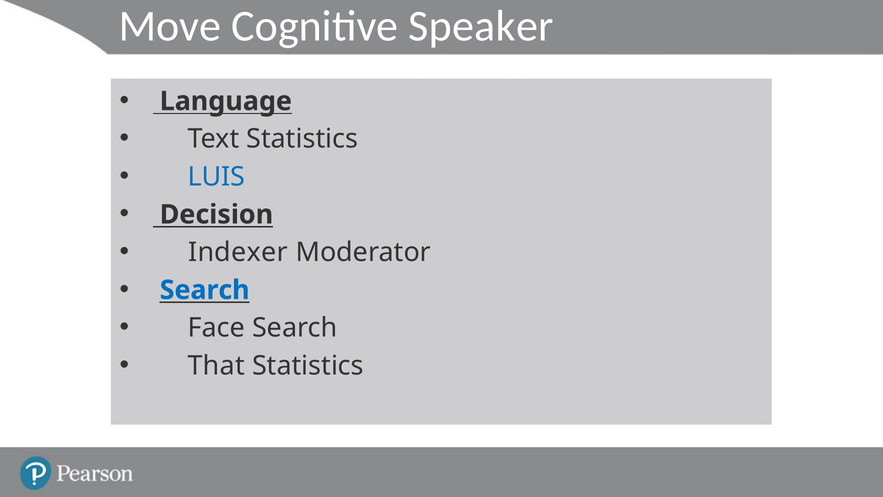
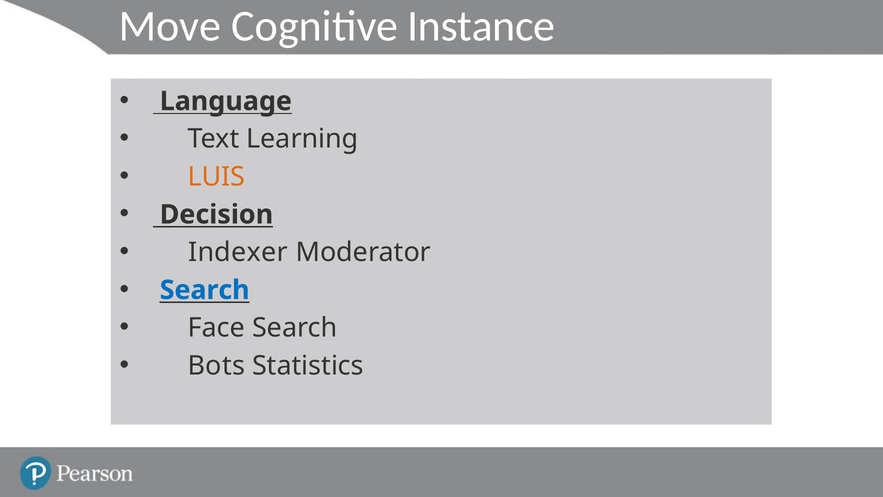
Speaker: Speaker -> Instance (481, 26)
Text Statistics: Statistics -> Learning (302, 139)
LUIS colour: blue -> orange (216, 177)
That: That -> Bots (216, 365)
